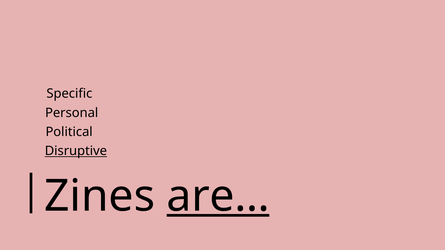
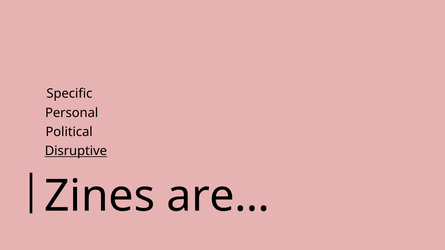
are… underline: present -> none (218, 197)
